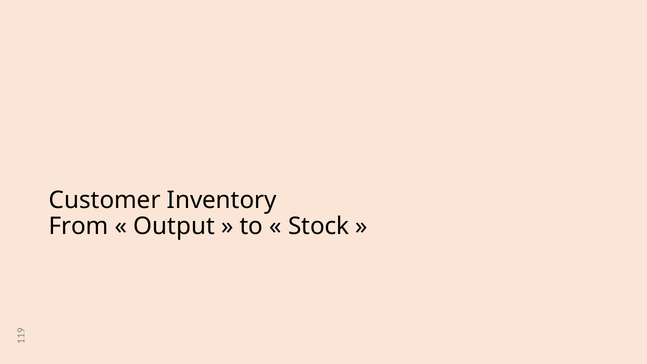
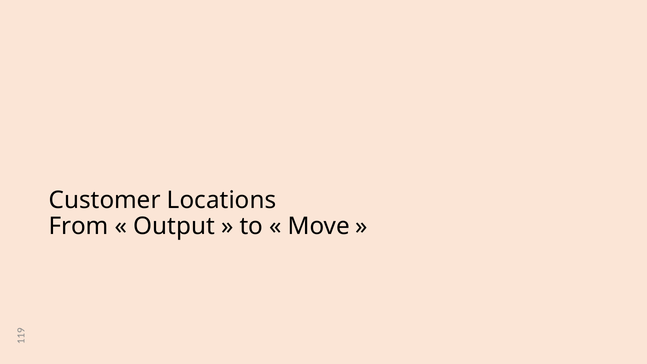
Inventory: Inventory -> Locations (222, 200)
Stock: Stock -> Move (319, 226)
